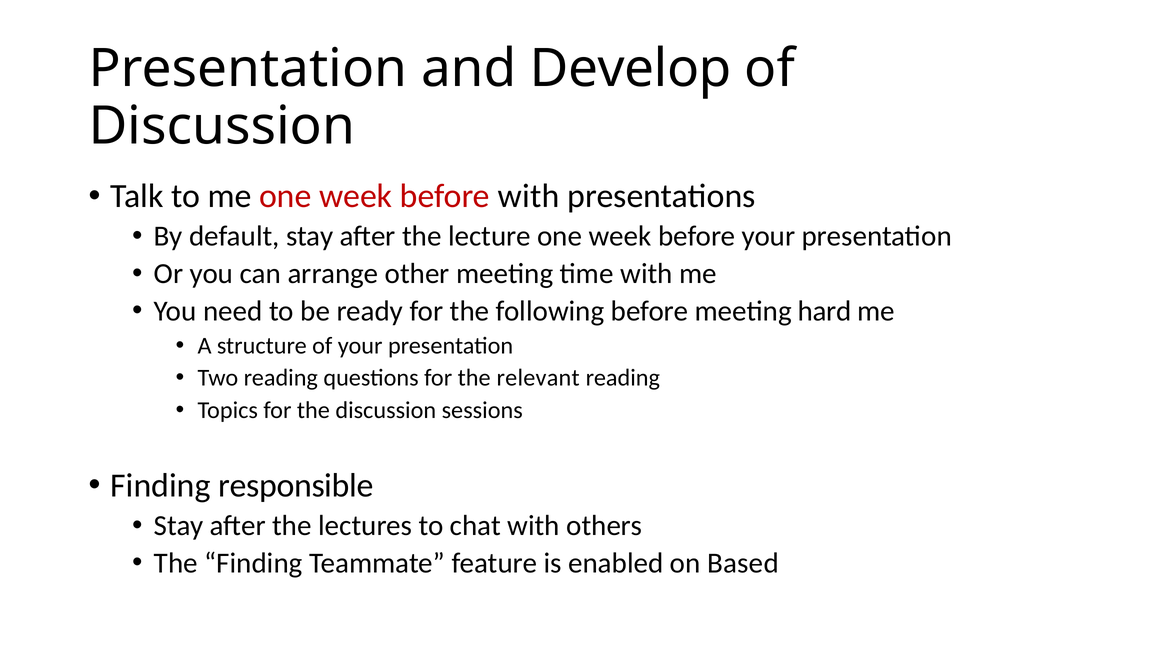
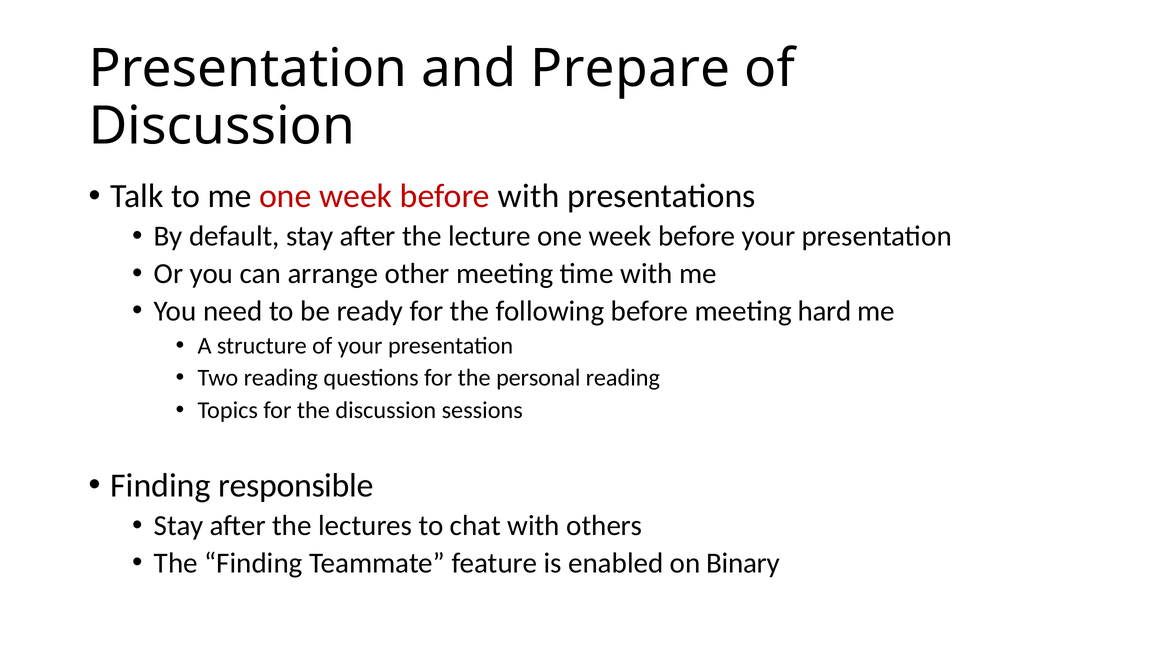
Develop: Develop -> Prepare (630, 69)
relevant: relevant -> personal (538, 378)
Based: Based -> Binary (743, 564)
